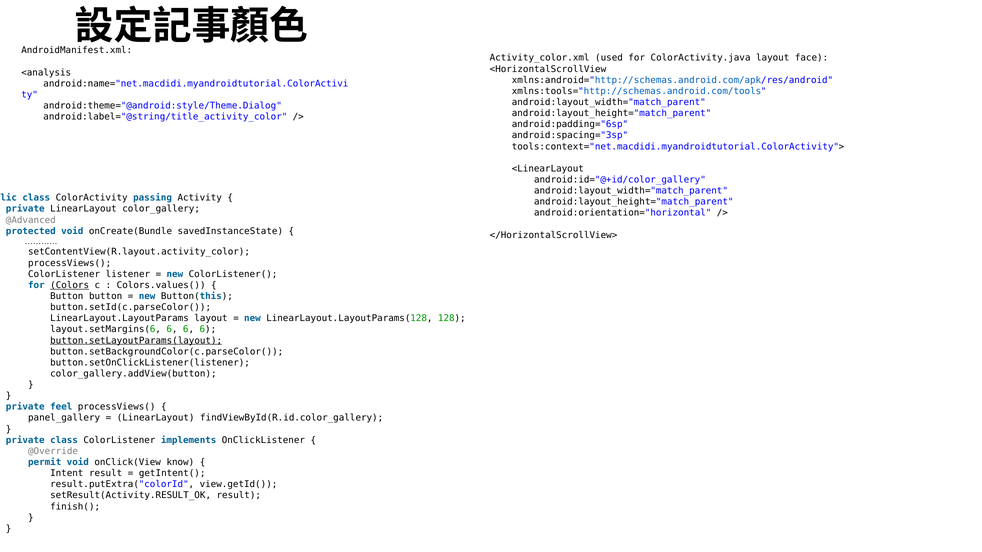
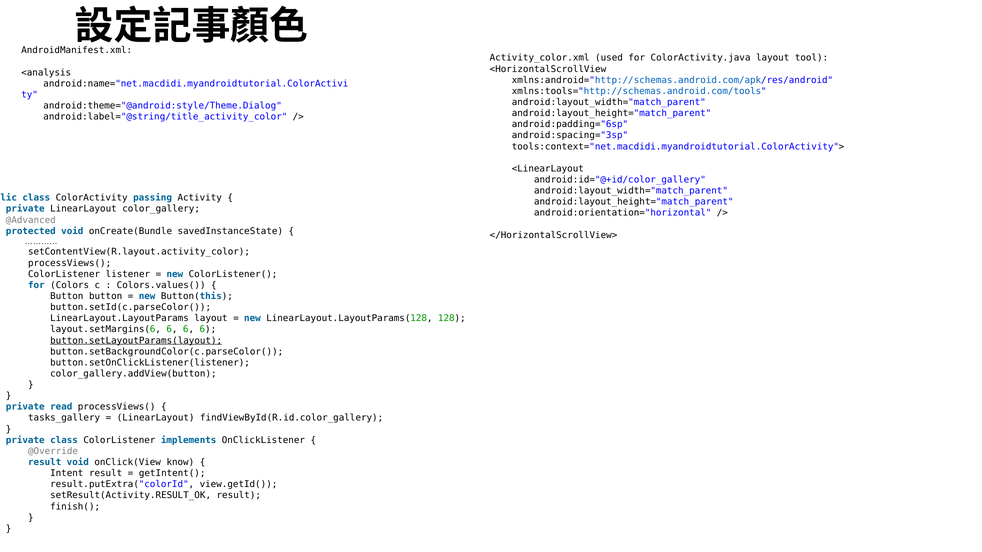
face: face -> tool (812, 58)
Colors underline: present -> none (70, 285)
feel: feel -> read (61, 407)
panel_gallery: panel_gallery -> tasks_gallery (64, 418)
permit: permit -> result (45, 463)
